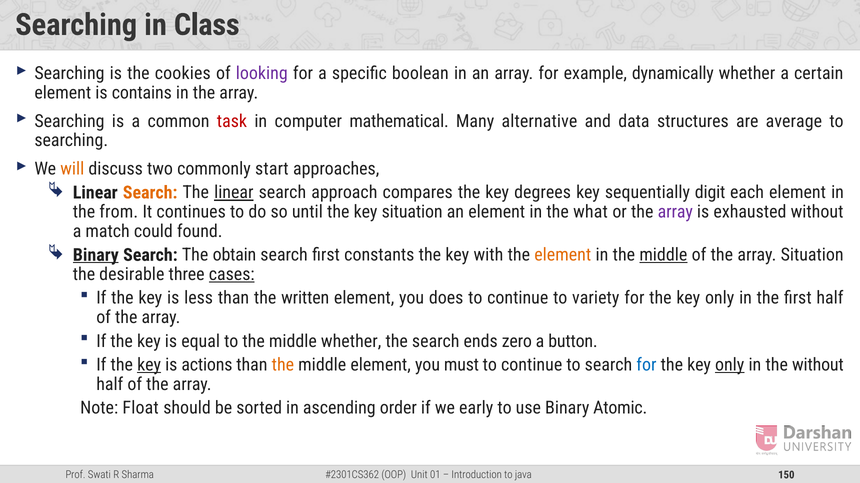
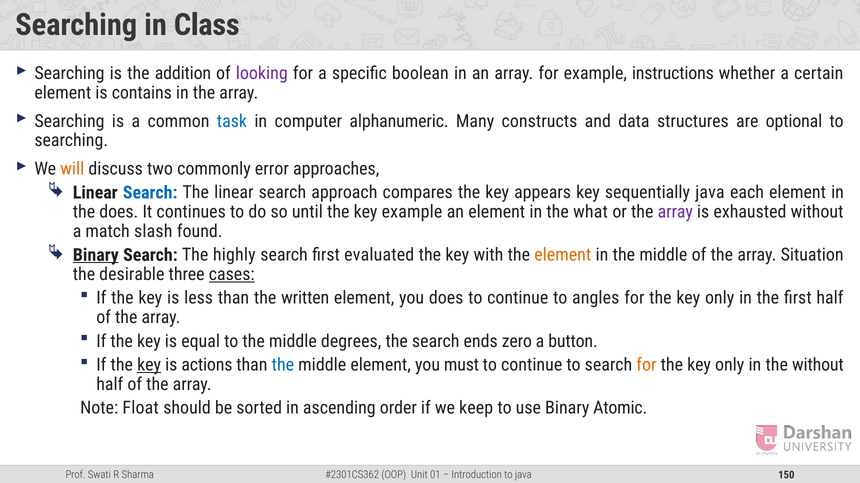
cookies: cookies -> addition (183, 74)
dynamically: dynamically -> instructions (673, 74)
task colour: red -> blue (232, 121)
mathematical: mathematical -> alphanumeric (399, 121)
alternative: alternative -> constructs (539, 121)
average: average -> optional (794, 121)
start: start -> error (272, 169)
Search colour: orange -> blue (150, 193)
linear underline: present -> none (234, 193)
degrees: degrees -> appears (543, 193)
sequentially digit: digit -> java (710, 193)
the from: from -> does (119, 212)
key situation: situation -> example (412, 212)
could: could -> slash (153, 232)
obtain: obtain -> highly (234, 255)
constants: constants -> evaluated (379, 255)
middle underline: present -> none (663, 255)
variety: variety -> angles (596, 299)
middle whether: whether -> degrees (351, 342)
the colour: orange -> blue (283, 366)
for colour: blue -> orange (646, 366)
only underline: present -> none (730, 366)
early: early -> keep (476, 409)
